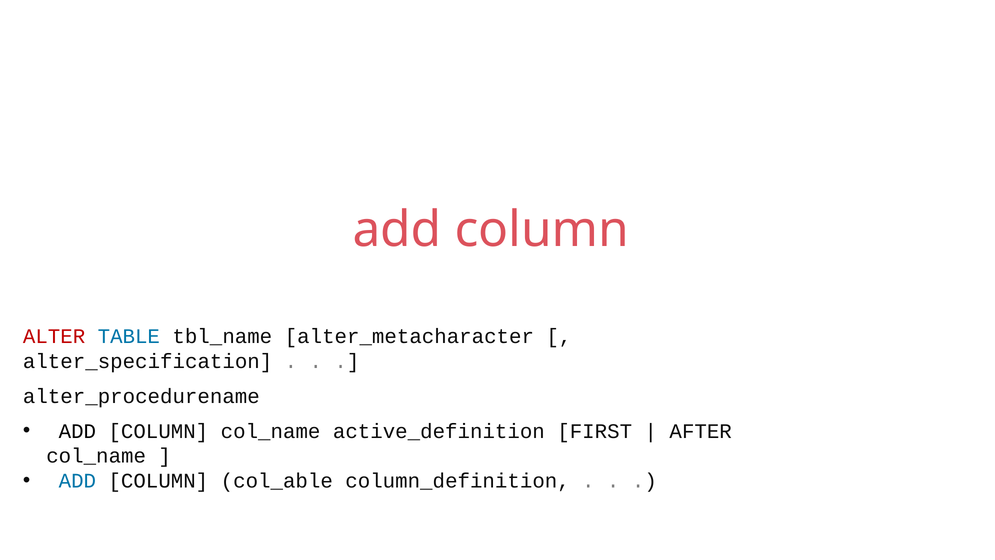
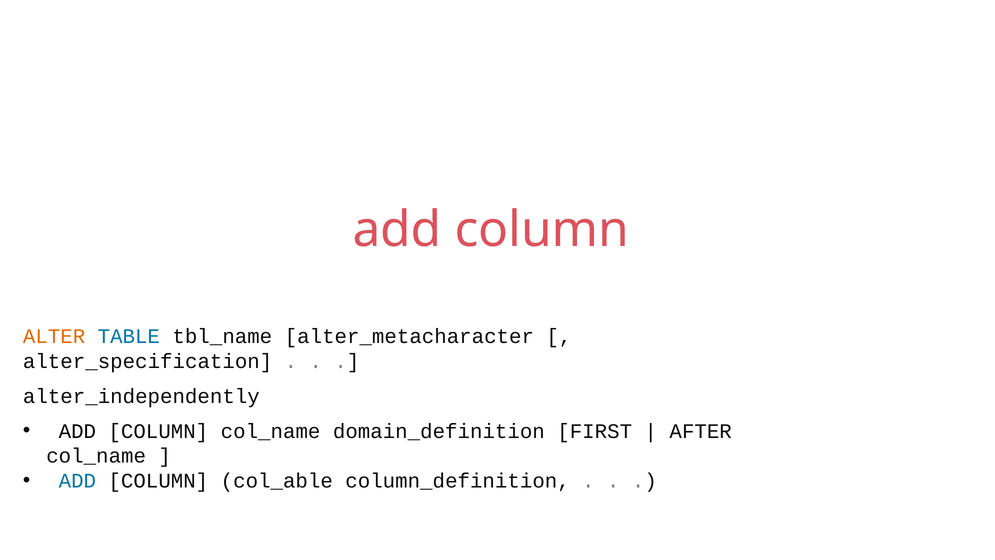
ALTER colour: red -> orange (54, 336)
alter_procedurename: alter_procedurename -> alter_independently (141, 396)
active_definition: active_definition -> domain_definition (439, 431)
